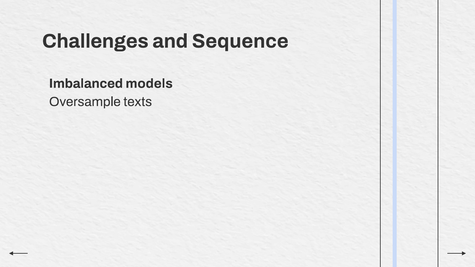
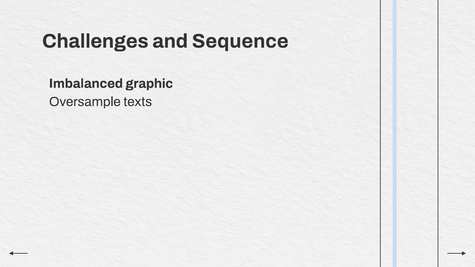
models: models -> graphic (149, 84)
